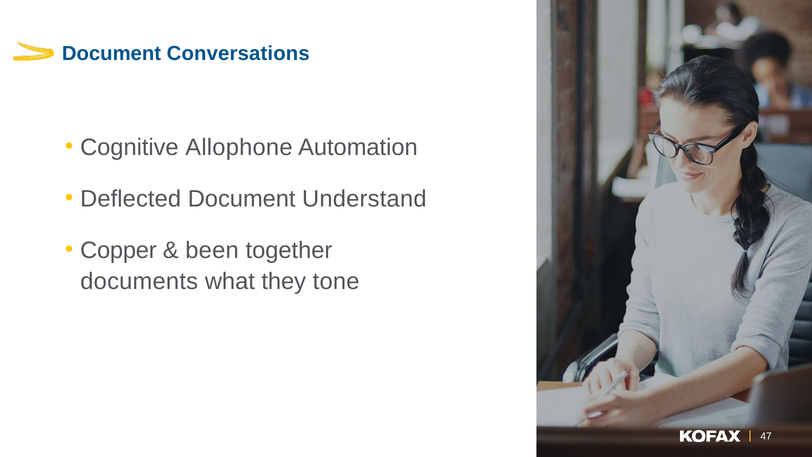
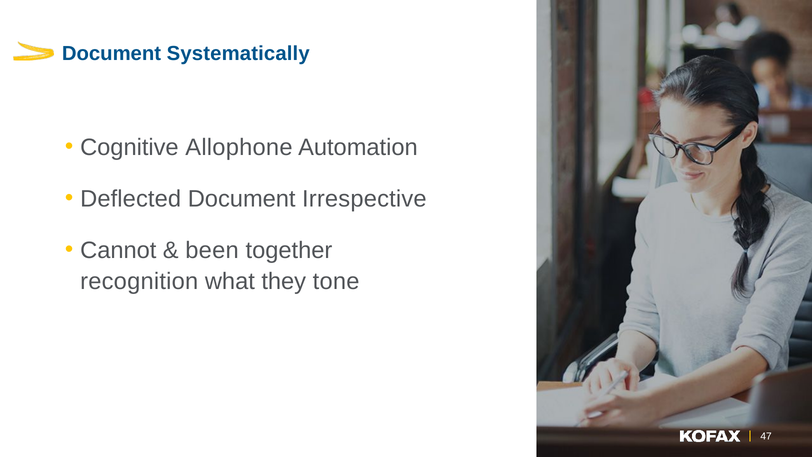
Conversations: Conversations -> Systematically (238, 54)
Understand: Understand -> Irrespective (364, 199)
Copper: Copper -> Cannot (118, 250)
documents: documents -> recognition (139, 281)
